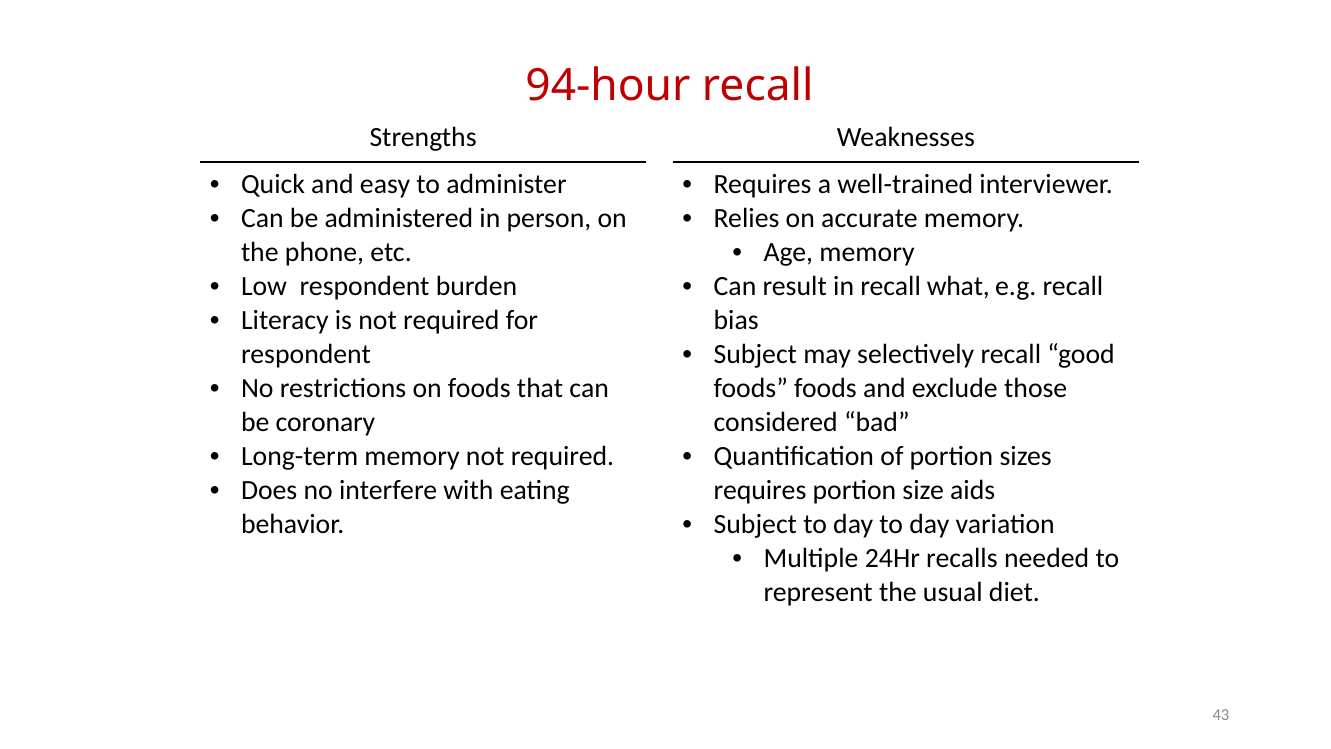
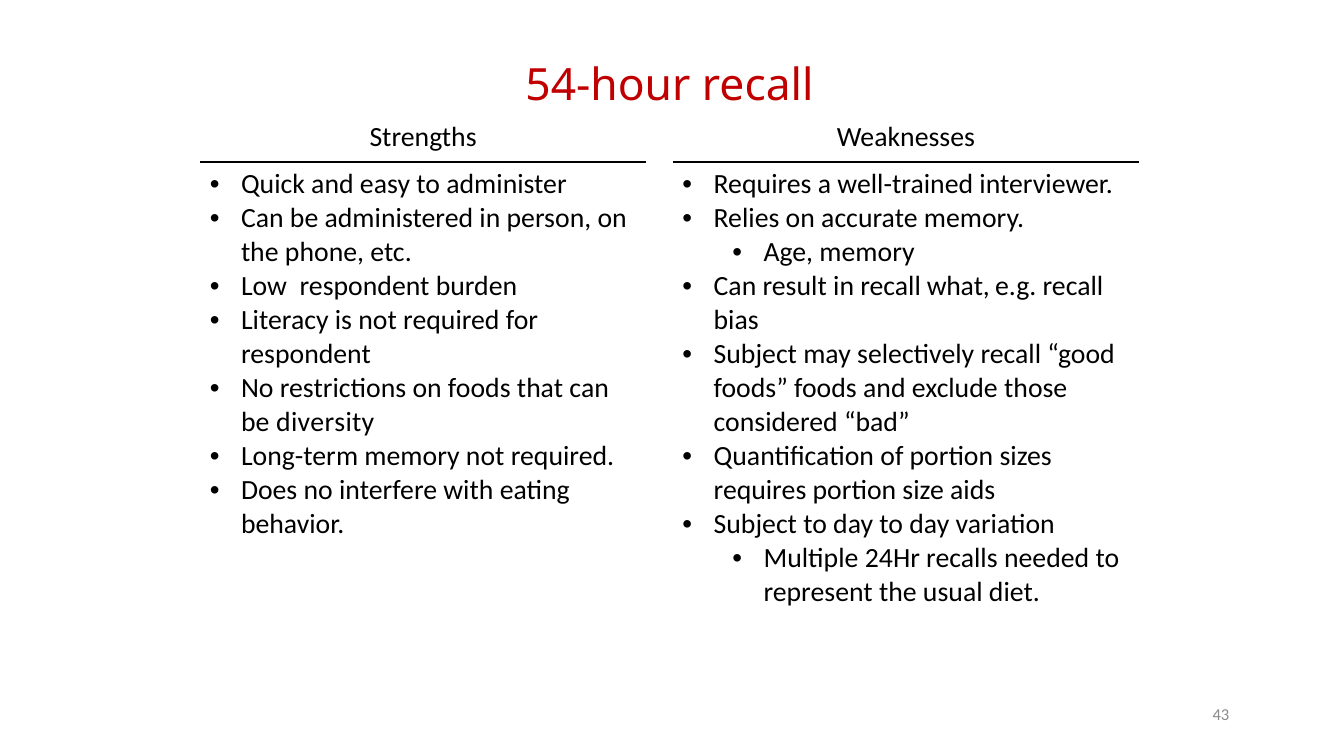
94-hour: 94-hour -> 54-hour (608, 86)
coronary: coronary -> diversity (325, 422)
